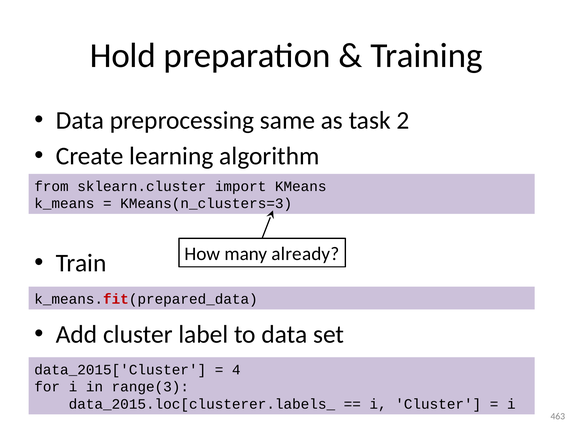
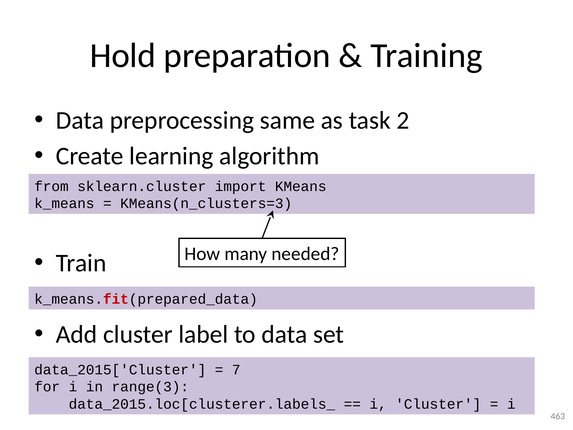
already: already -> needed (305, 254)
4: 4 -> 7 (236, 369)
